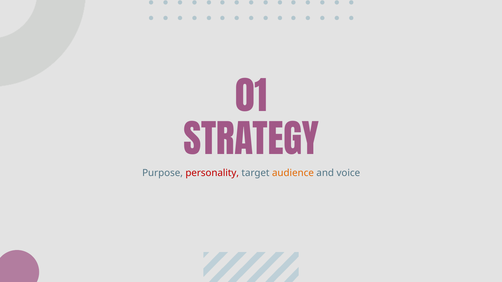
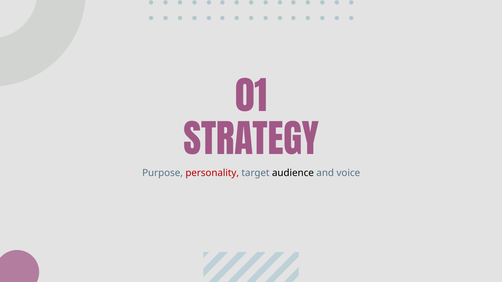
audience colour: orange -> black (293, 173)
